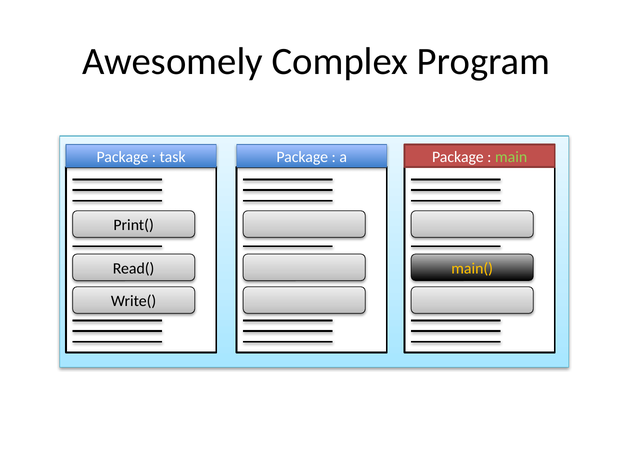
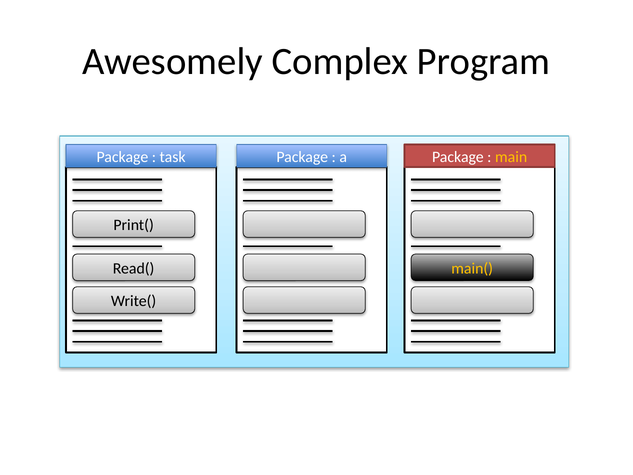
main colour: light green -> yellow (511, 157)
